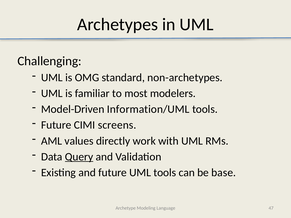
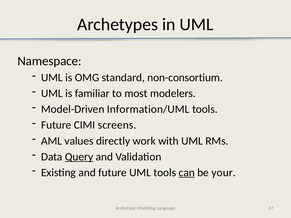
Challenging: Challenging -> Namespace (50, 61)
non-archetypes: non-archetypes -> non-consortium (185, 78)
can underline: none -> present (187, 173)
base: base -> your (224, 173)
